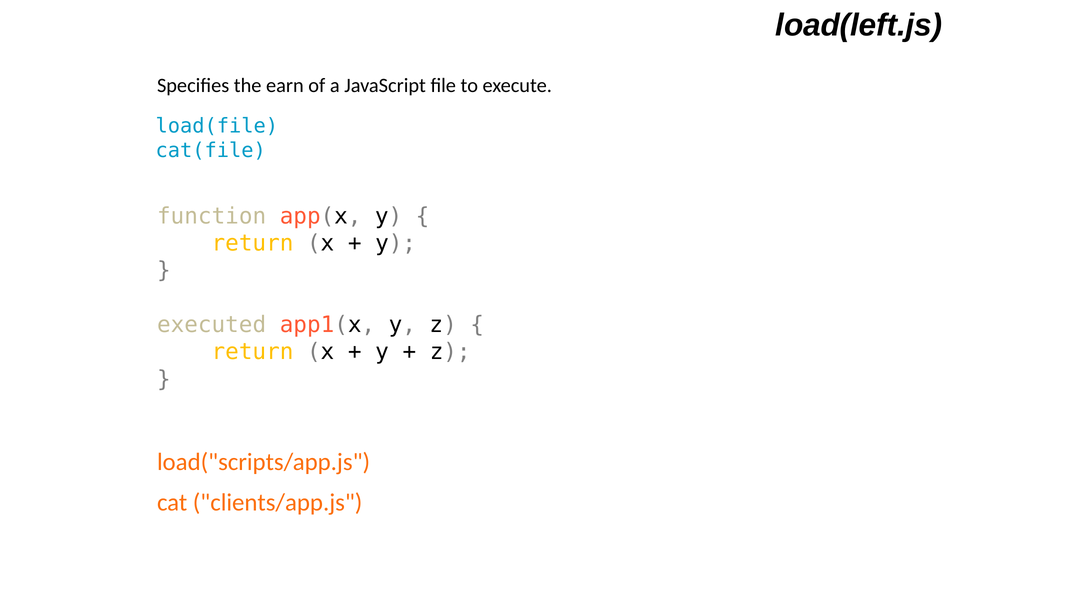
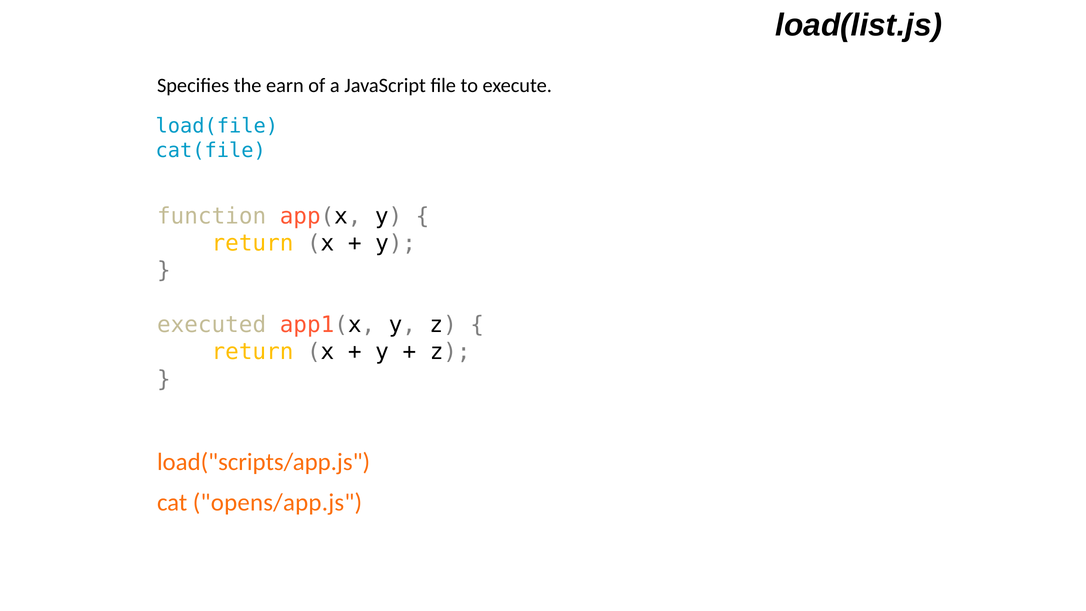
load(left.js: load(left.js -> load(list.js (859, 25)
clients/app.js: clients/app.js -> opens/app.js (277, 503)
